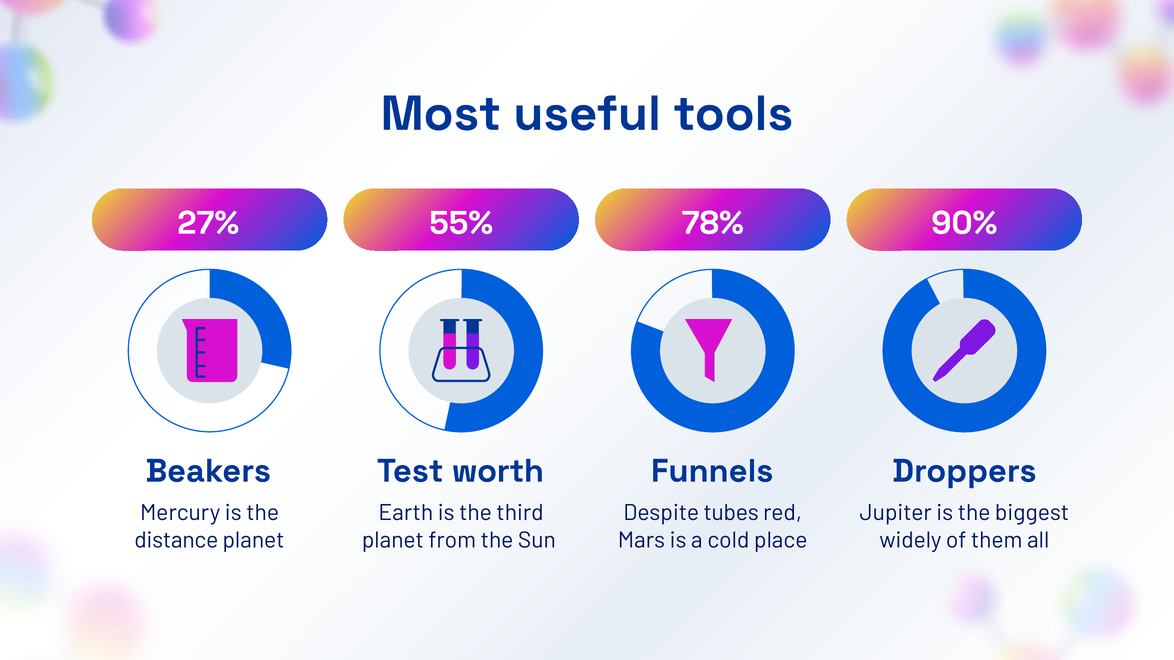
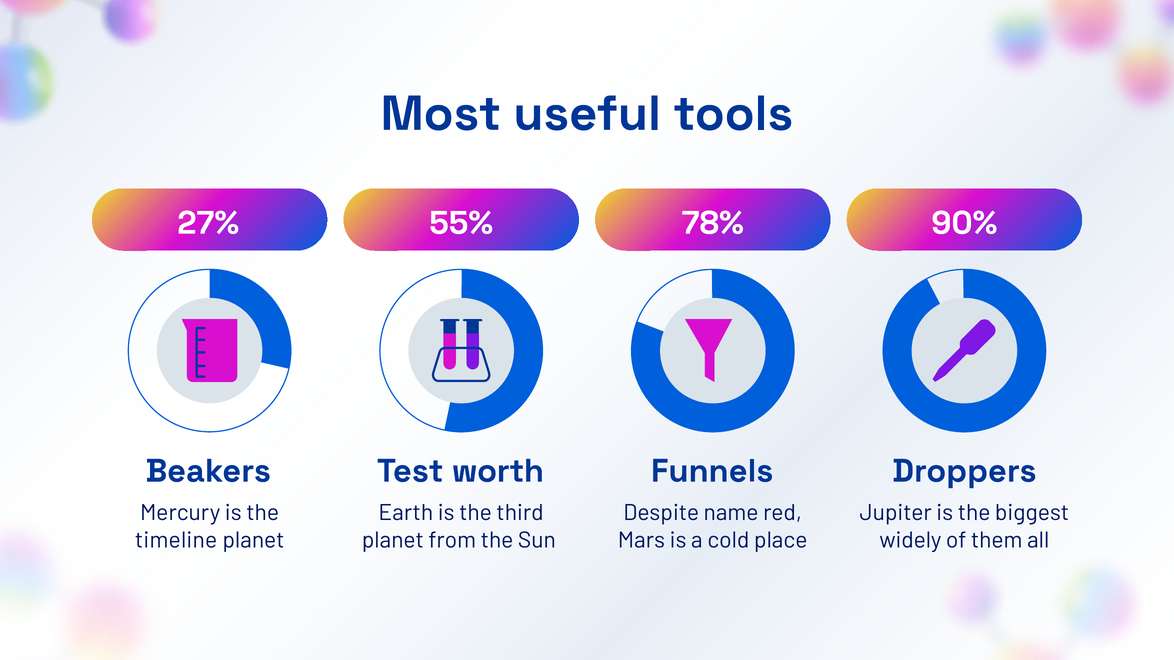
tubes: tubes -> name (731, 513)
distance: distance -> timeline (176, 541)
